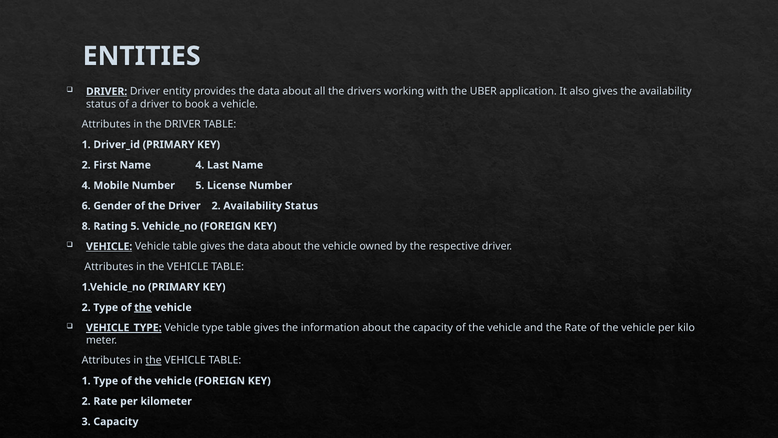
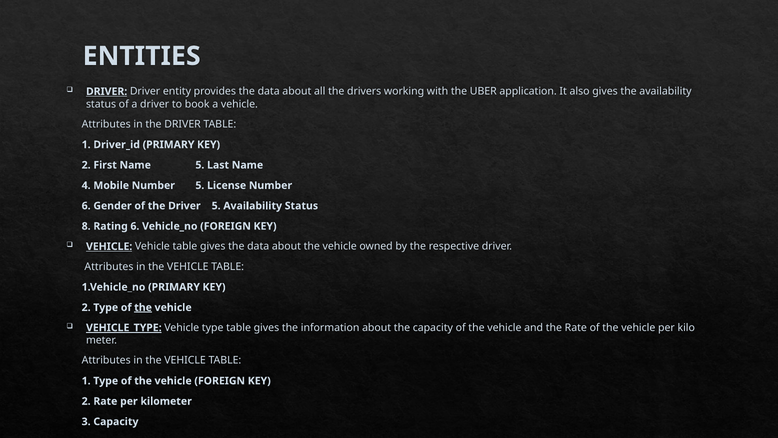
First Name 4: 4 -> 5 (200, 165)
Driver 2: 2 -> 5 (216, 206)
Rating 5: 5 -> 6 (135, 226)
the underline: present -> none (153, 360)
